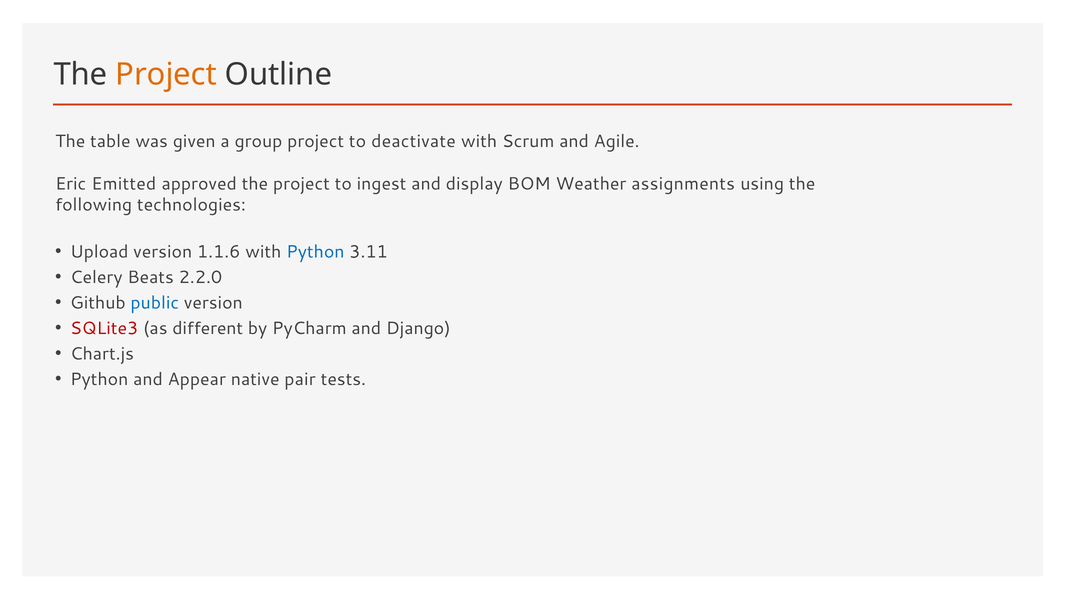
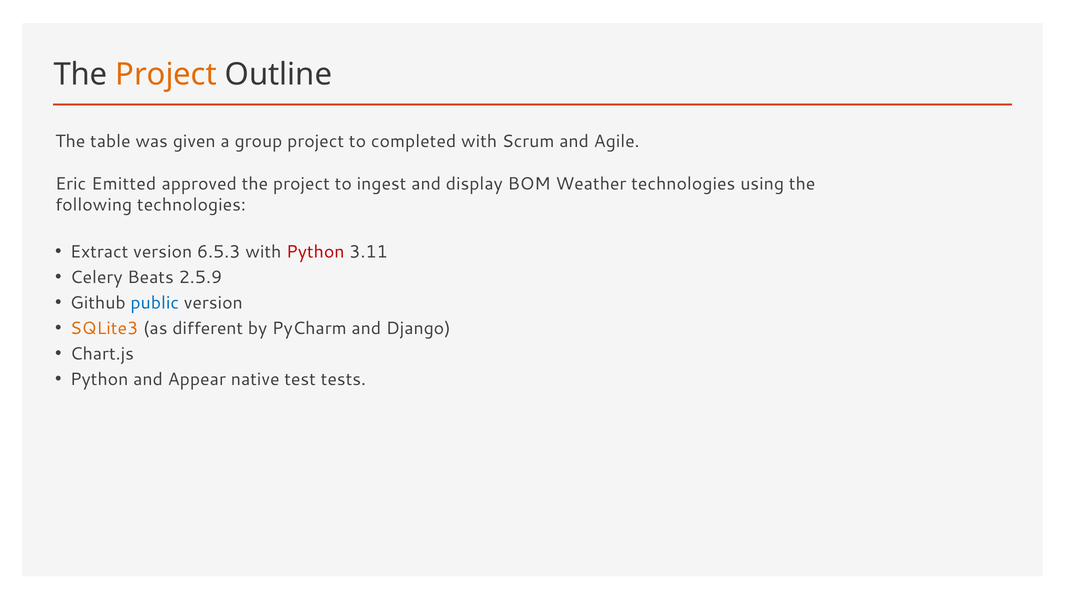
deactivate: deactivate -> completed (414, 141)
Weather assignments: assignments -> technologies (683, 184)
Upload: Upload -> Extract (99, 252)
1.1.6: 1.1.6 -> 6.5.3 (219, 252)
Python colour: blue -> red (315, 252)
2.2.0: 2.2.0 -> 2.5.9 (200, 277)
SQLite3 colour: red -> orange (104, 328)
pair: pair -> test (300, 379)
